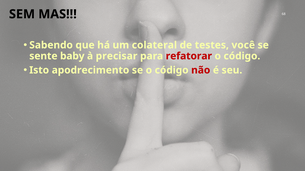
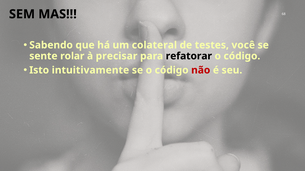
baby: baby -> rolar (72, 56)
refatorar colour: red -> black (189, 56)
apodrecimento: apodrecimento -> intuitivamente (90, 70)
